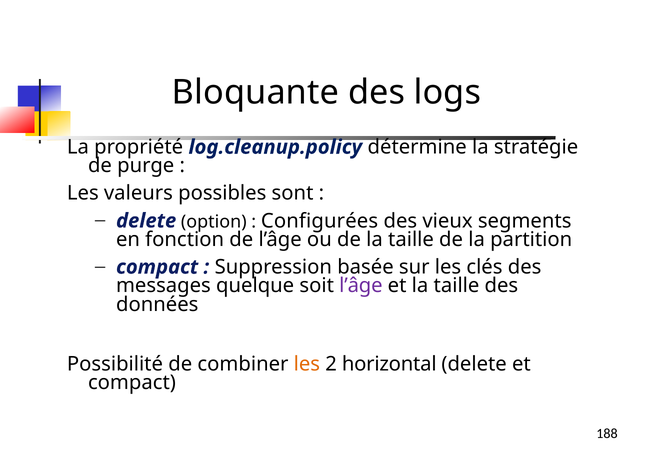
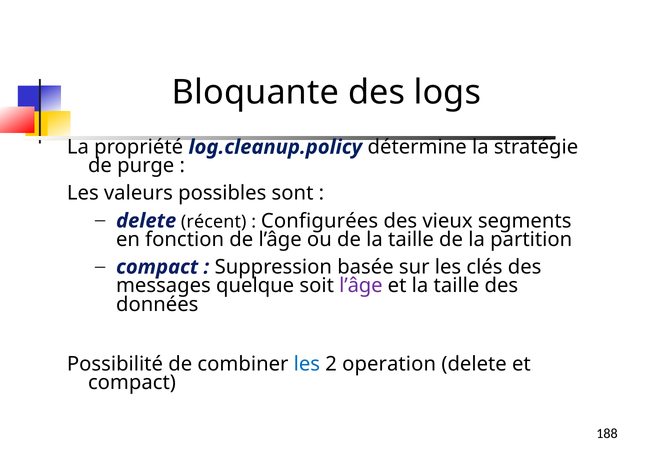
option: option -> récent (214, 222)
les colour: orange -> blue (307, 364)
horizontal: horizontal -> operation (389, 364)
